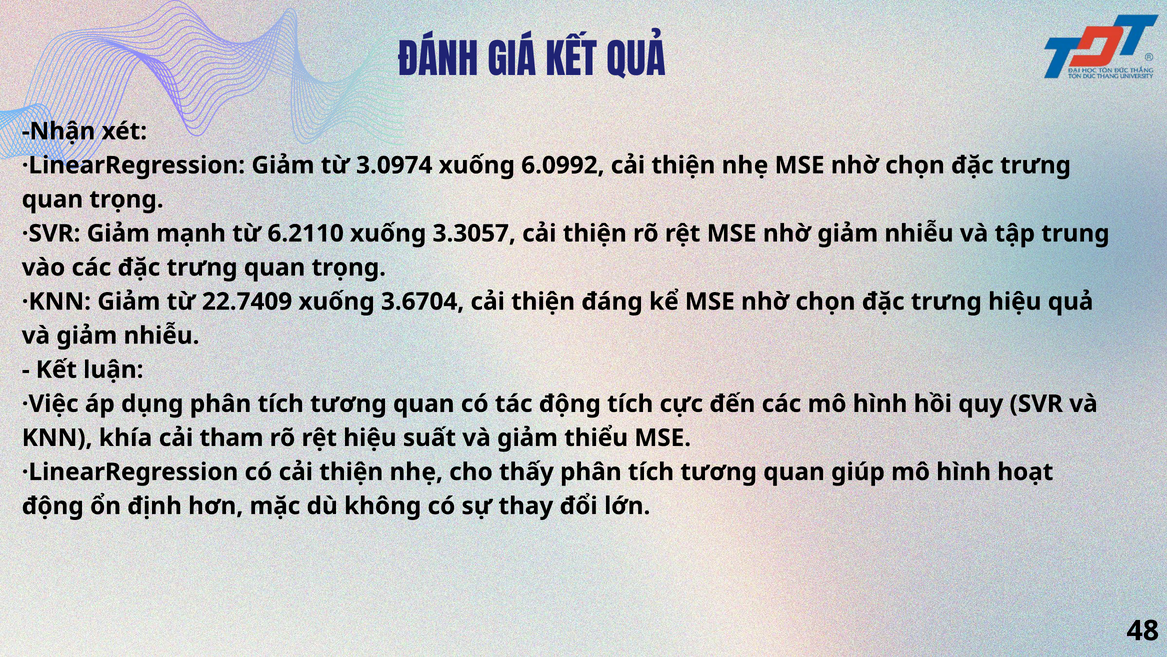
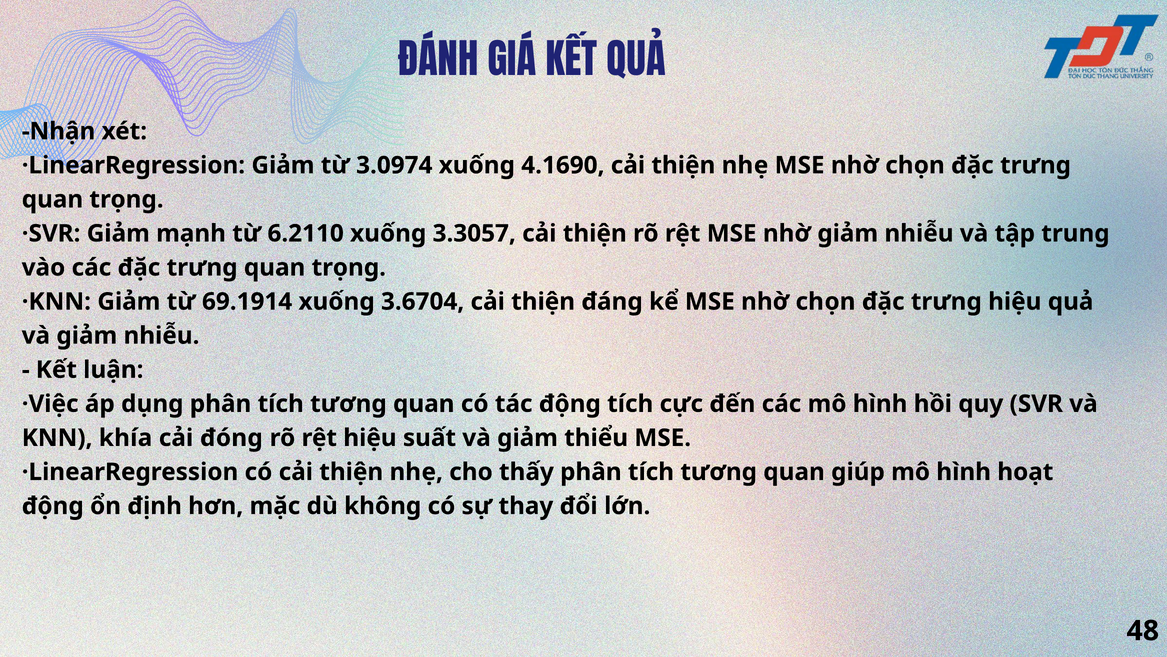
6.0992: 6.0992 -> 4.1690 (563, 165)
22.7409: 22.7409 -> 69.1914 (247, 301)
tham: tham -> đóng (231, 438)
